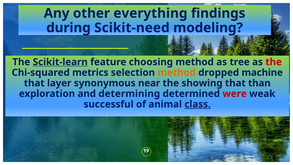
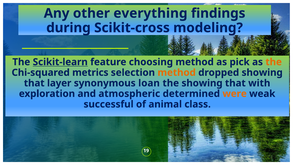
Scikit-need: Scikit-need -> Scikit-cross (132, 28)
tree: tree -> pick (240, 62)
the colour: red -> orange (274, 62)
dropped machine: machine -> showing (262, 72)
near: near -> loan (149, 83)
than: than -> with (259, 83)
determining: determining -> atmospheric (129, 94)
were colour: red -> orange (235, 94)
class underline: present -> none (198, 104)
